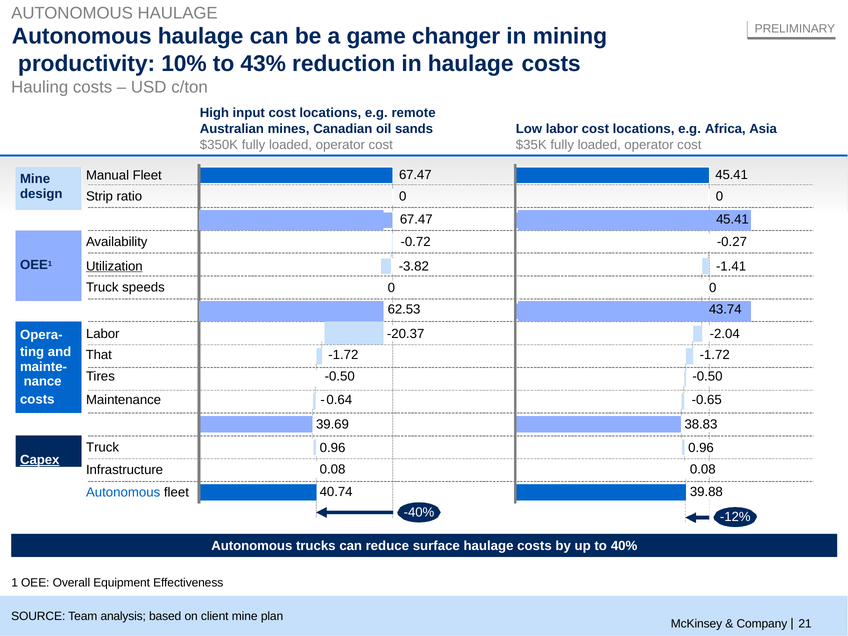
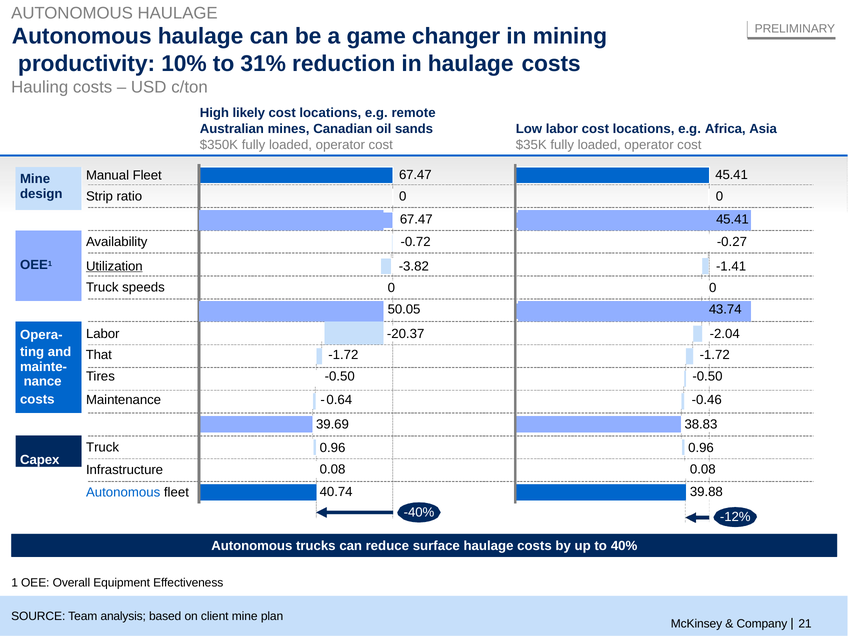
43%: 43% -> 31% (263, 64)
input: input -> likely (249, 113)
62.53: 62.53 -> 50.05 (404, 310)
-0.65: -0.65 -> -0.46 (707, 400)
Capex underline: present -> none (40, 460)
